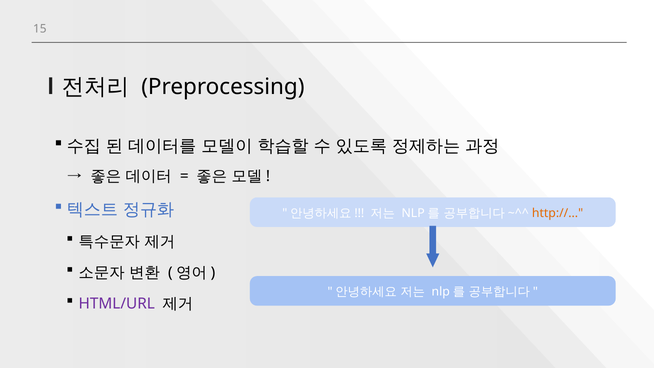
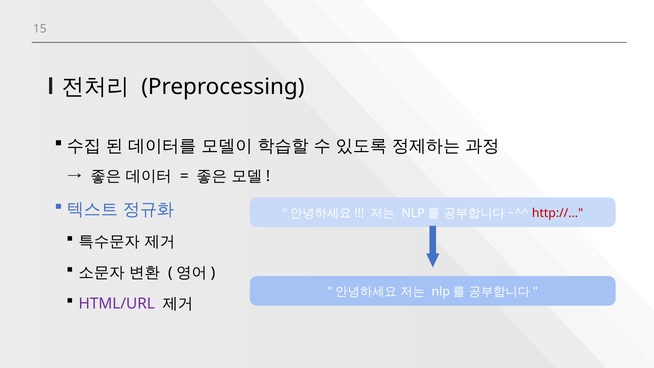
http:// colour: orange -> red (558, 213)
